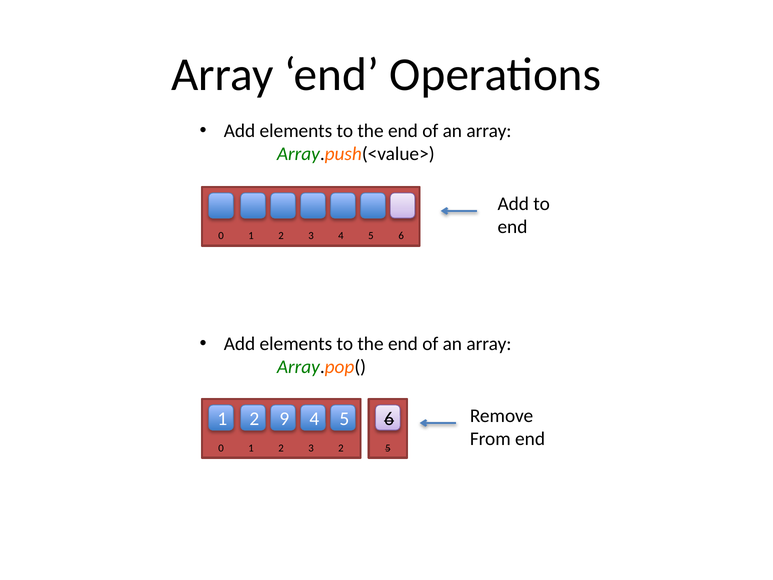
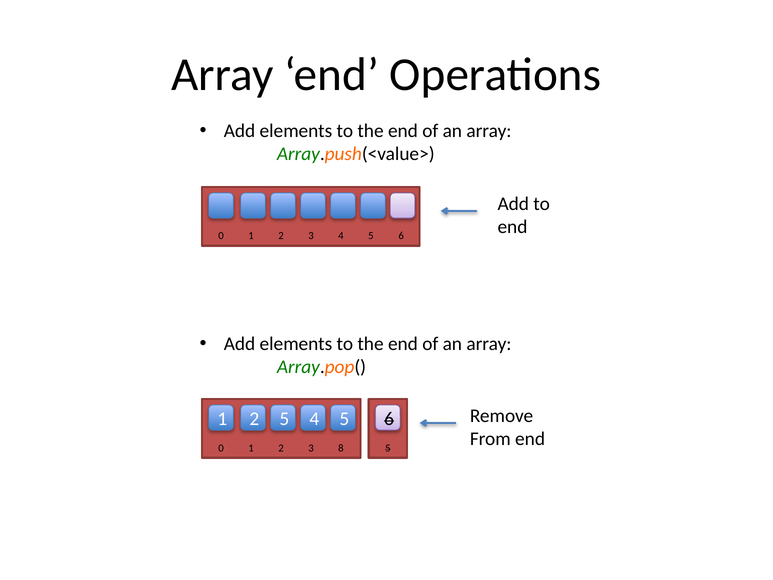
2 9: 9 -> 5 (284, 419)
3 2: 2 -> 8 (341, 448)
